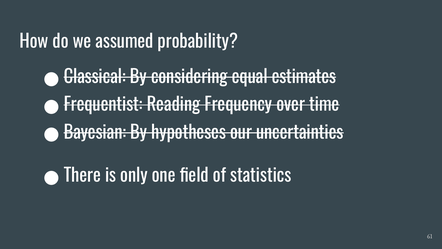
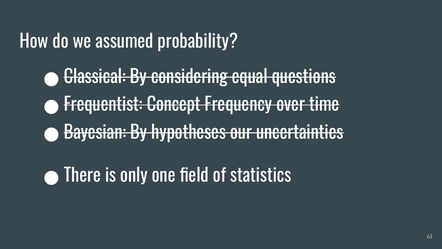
estimates: estimates -> questions (304, 77)
Reading: Reading -> Concept (174, 105)
